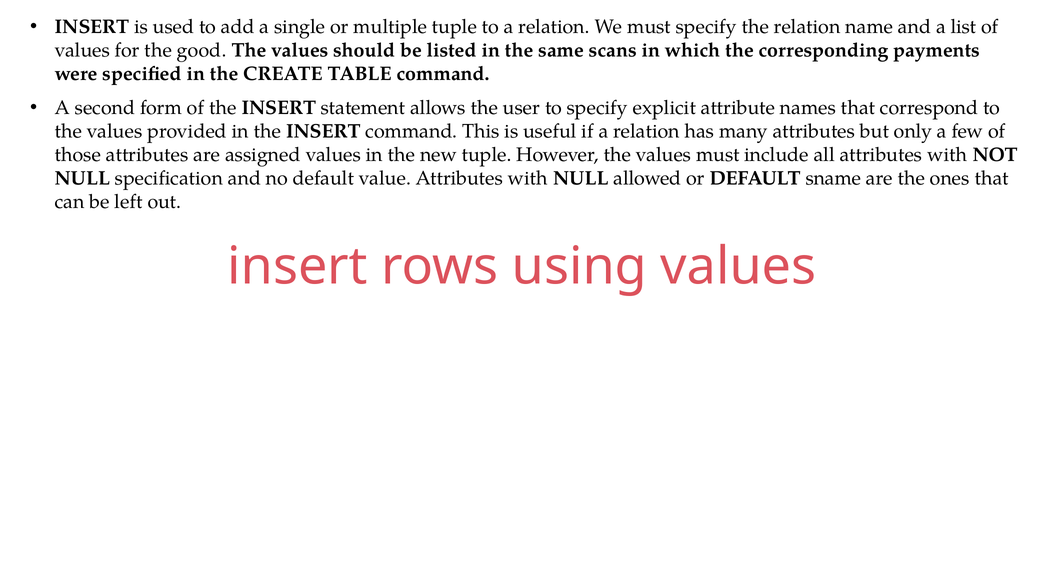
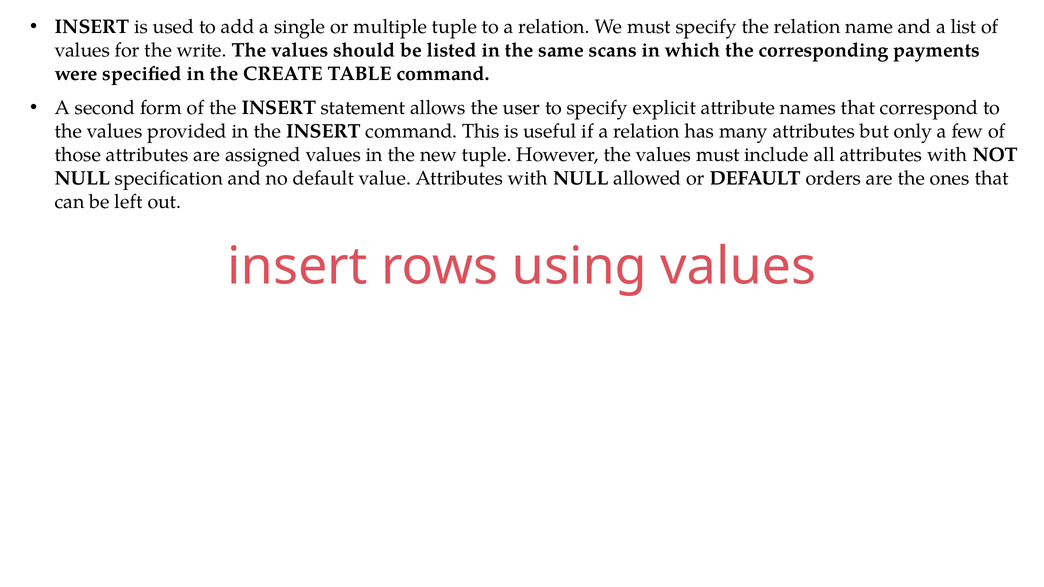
good: good -> write (202, 50)
sname: sname -> orders (833, 178)
